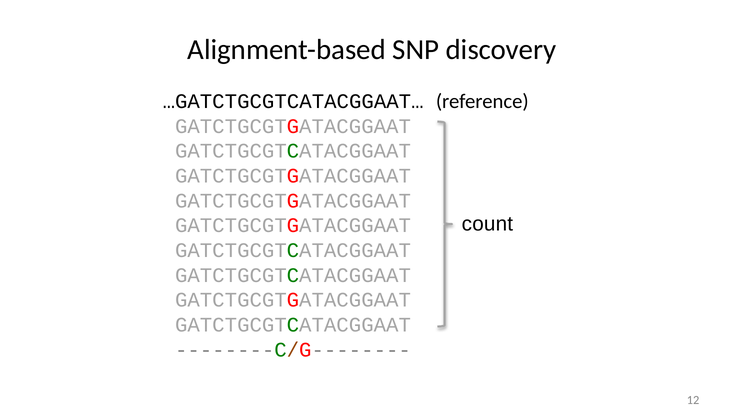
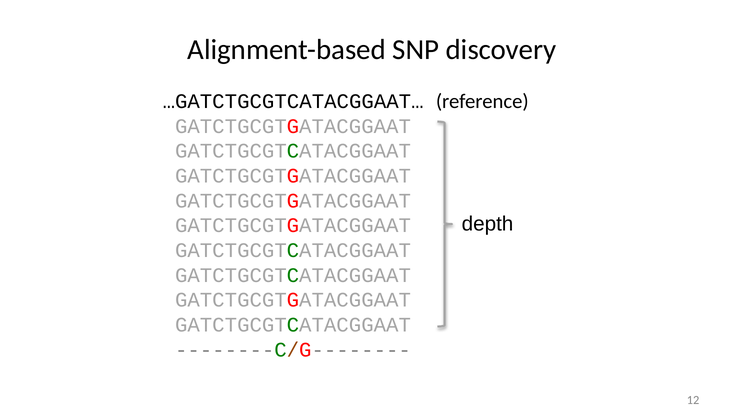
count: count -> depth (488, 224)
